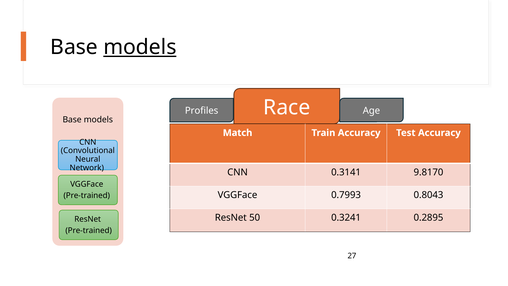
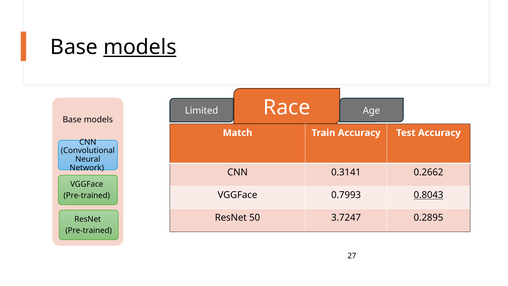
Profiles: Profiles -> Limited (202, 111)
9.8170: 9.8170 -> 0.2662 (428, 172)
0.8043 underline: none -> present (428, 195)
0.3241: 0.3241 -> 3.7247 (346, 218)
